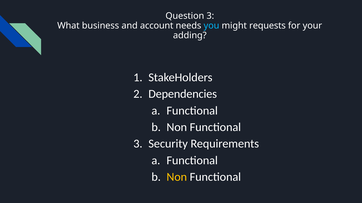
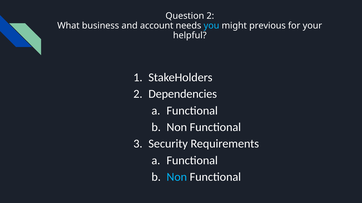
Question 3: 3 -> 2 (210, 16)
requests: requests -> previous (267, 26)
adding: adding -> helpful (190, 36)
Non colour: yellow -> light blue (177, 178)
